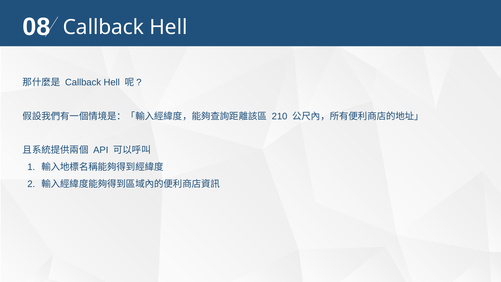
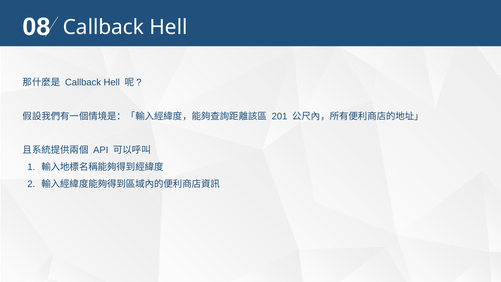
210: 210 -> 201 (280, 116)
